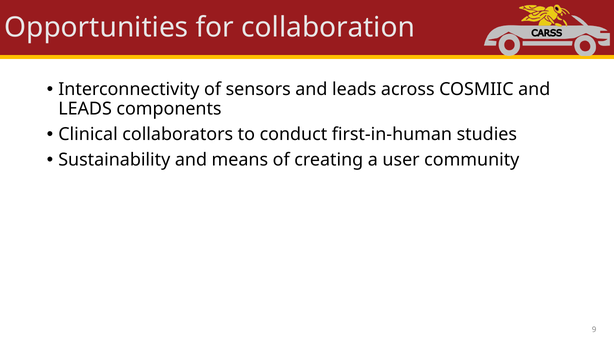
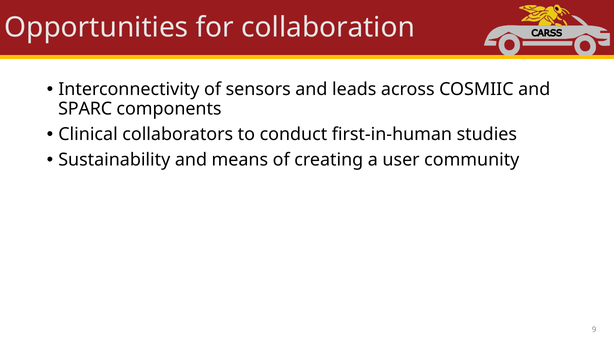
LEADS: LEADS -> SPARC (85, 109)
